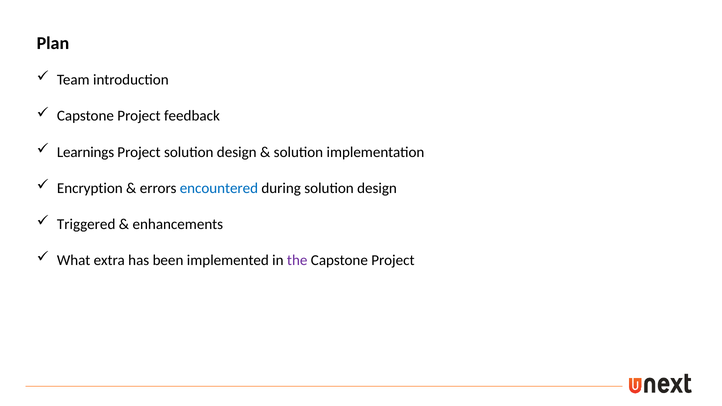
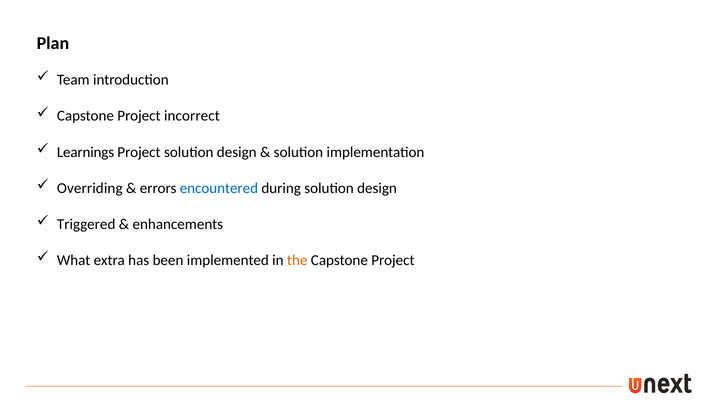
feedback: feedback -> incorrect (192, 116)
Encryption: Encryption -> Overriding (90, 188)
the colour: purple -> orange (297, 261)
